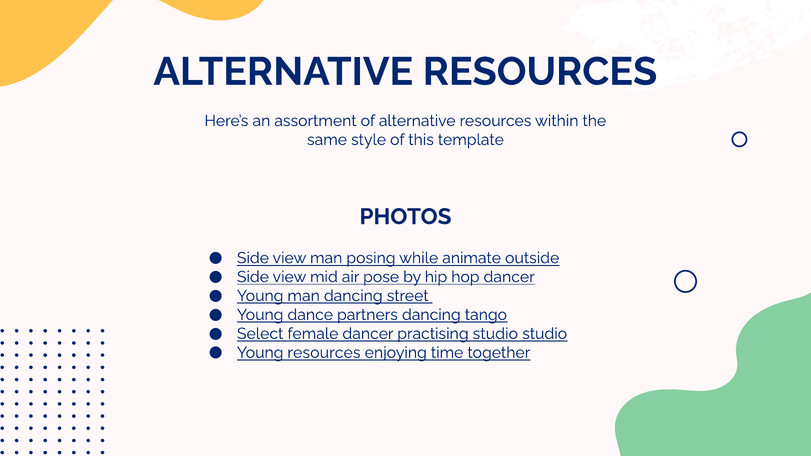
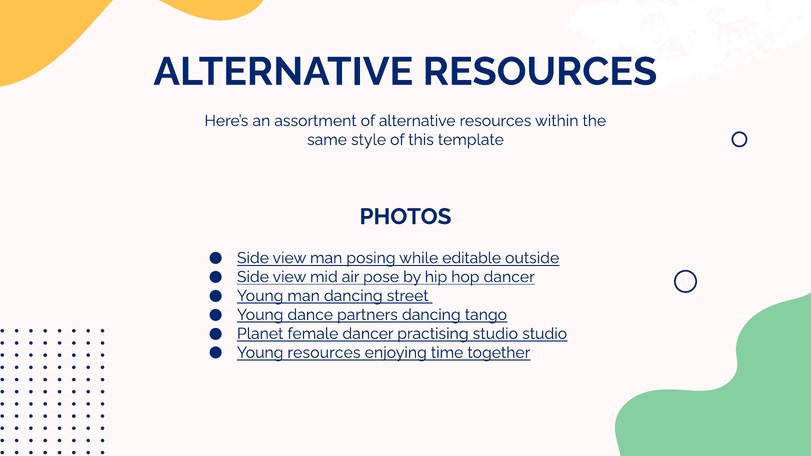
animate: animate -> editable (472, 258)
Select: Select -> Planet (260, 334)
